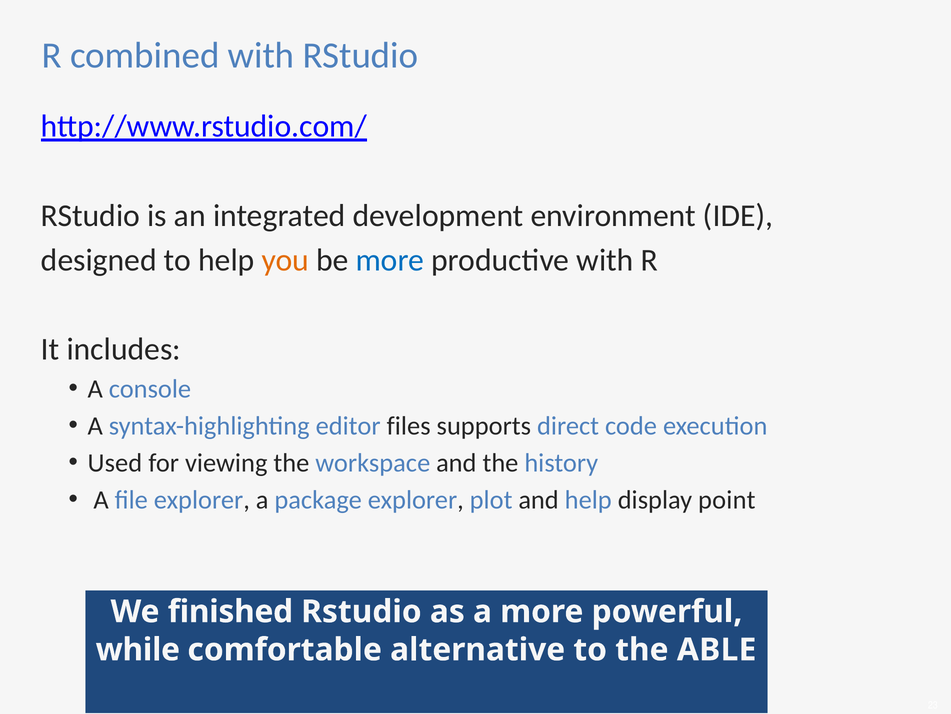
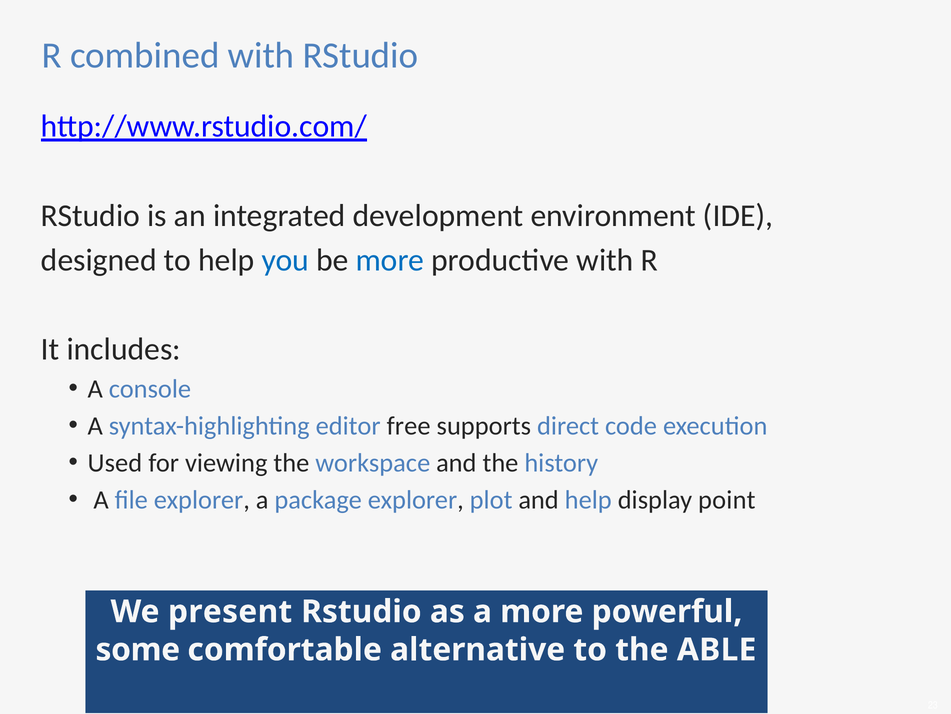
you colour: orange -> blue (285, 260)
files: files -> free (409, 426)
finished: finished -> present (230, 611)
while: while -> some (138, 649)
